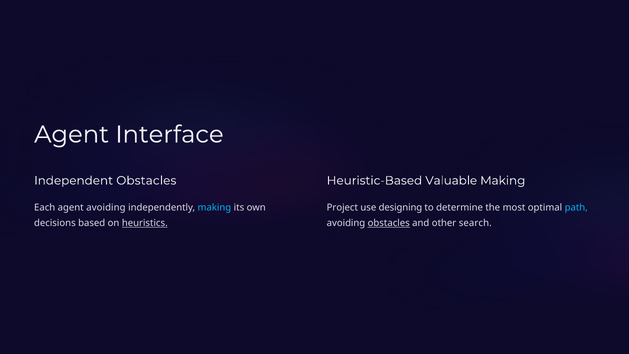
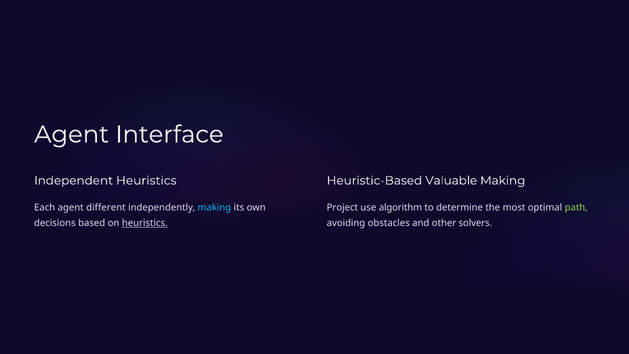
Independent Obstacles: Obstacles -> Heuristics (146, 180)
agent avoiding: avoiding -> different (106, 207)
designing: designing -> algorithm (400, 207)
path colour: light blue -> light green (576, 207)
obstacles underline: present -> none (389, 223)
search: search -> solvers (475, 223)
